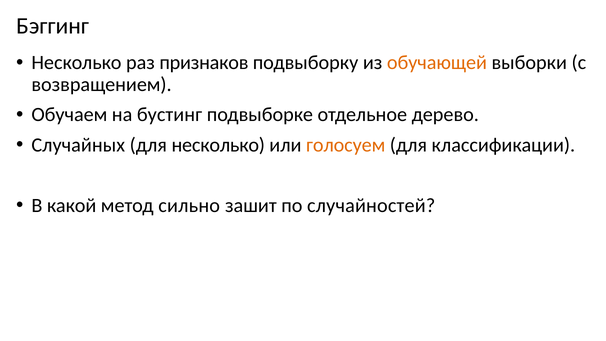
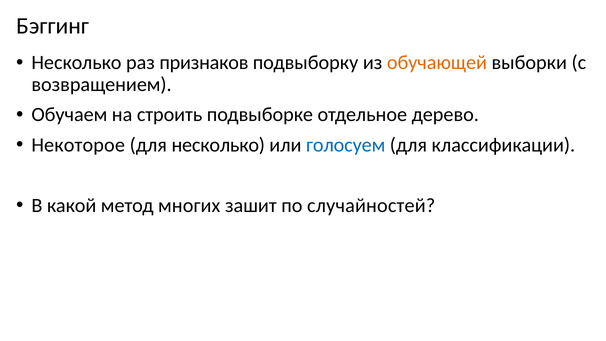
бустинг: бустинг -> строить (170, 115)
Случайных: Случайных -> Некоторое (78, 145)
голосуем colour: orange -> blue (346, 145)
сильно: сильно -> многих (189, 205)
